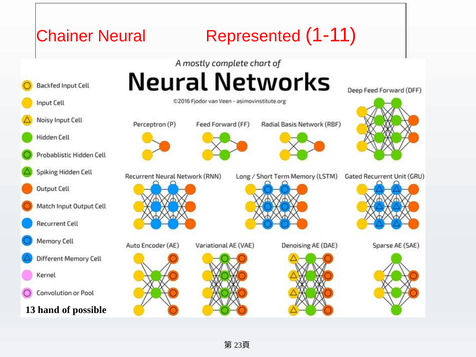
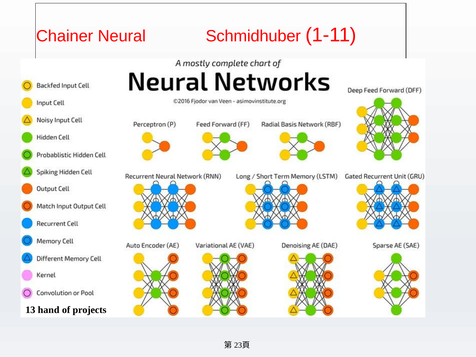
Represented: Represented -> Schmidhuber (253, 36)
possible: possible -> projects (90, 310)
